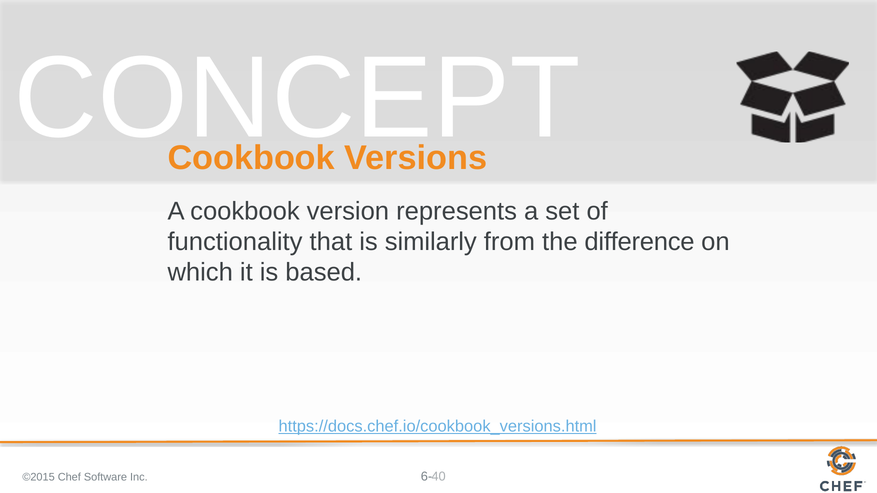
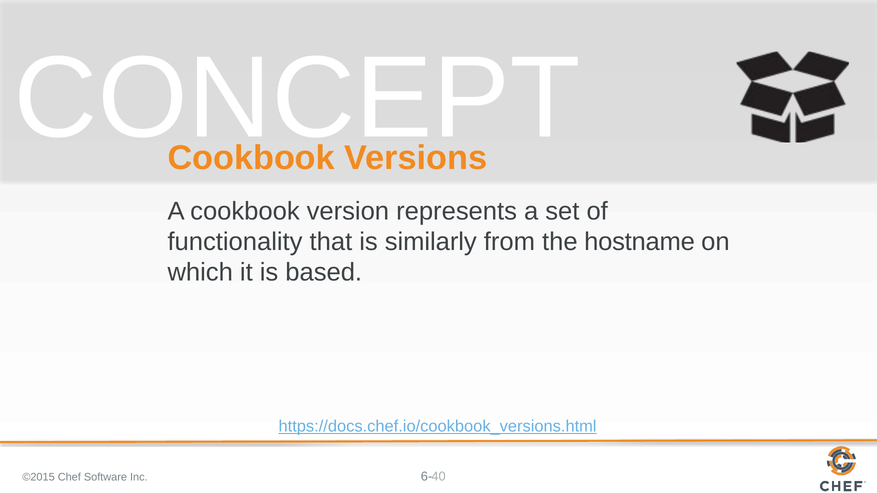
difference: difference -> hostname (640, 242)
